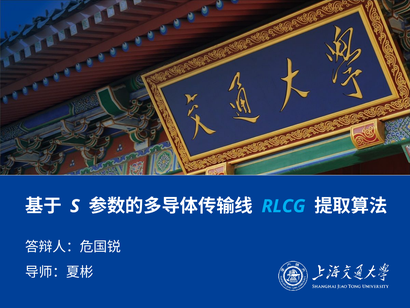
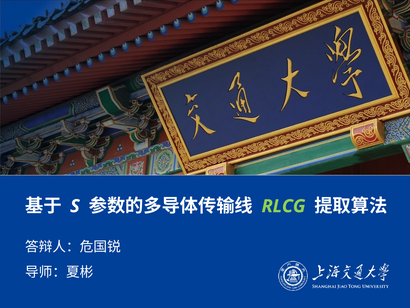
RLCG colour: light blue -> light green (283, 206)
